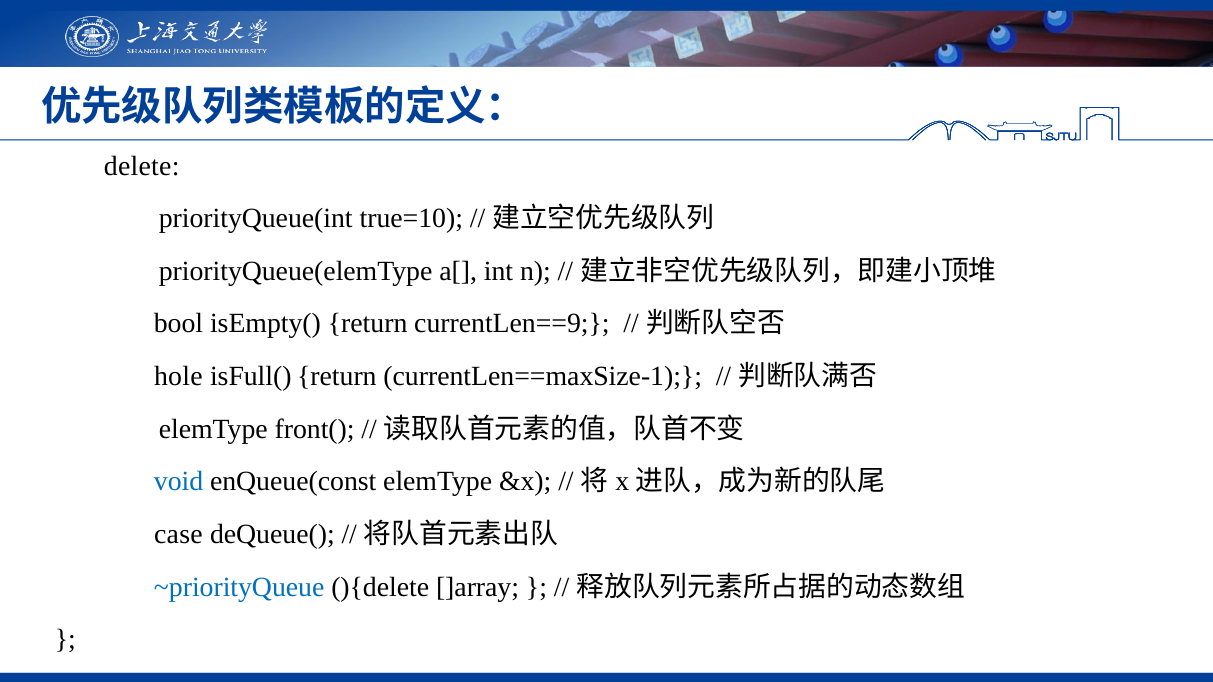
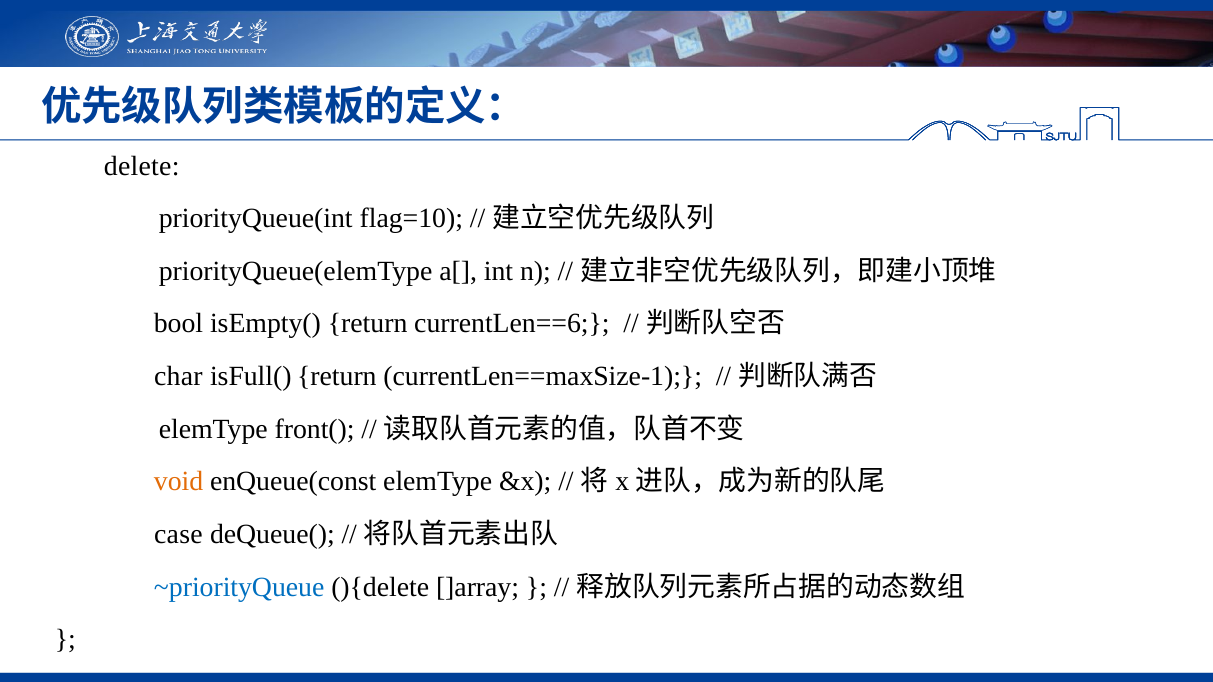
true=10: true=10 -> flag=10 (411, 219)
currentLen==9: currentLen==9 -> currentLen==6 (512, 324)
hole: hole -> char (178, 377)
void colour: blue -> orange (179, 482)
